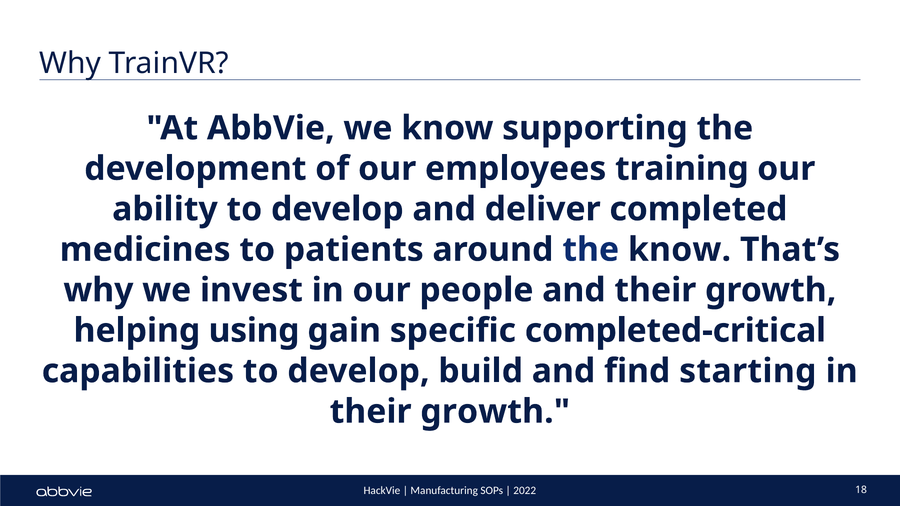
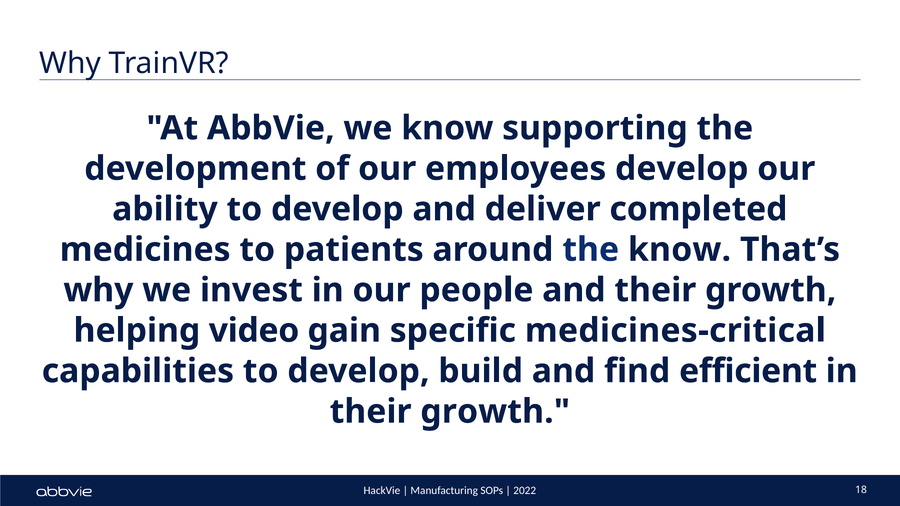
employees training: training -> develop (682, 169)
using: using -> video (254, 331)
completed-critical: completed-critical -> medicines-critical (675, 331)
starting: starting -> efficient (748, 371)
